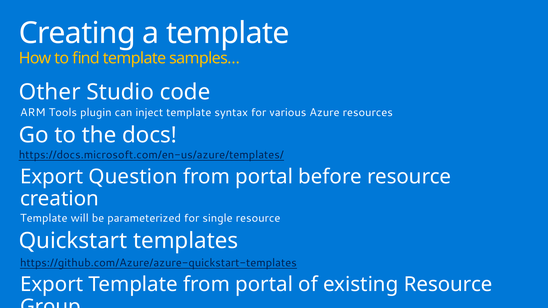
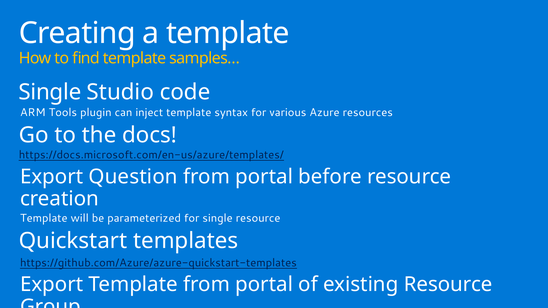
Other: Other -> Single (50, 92)
